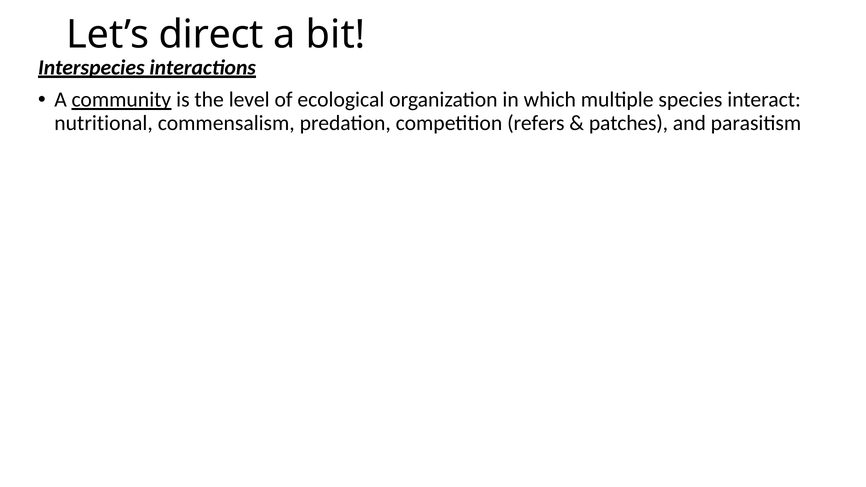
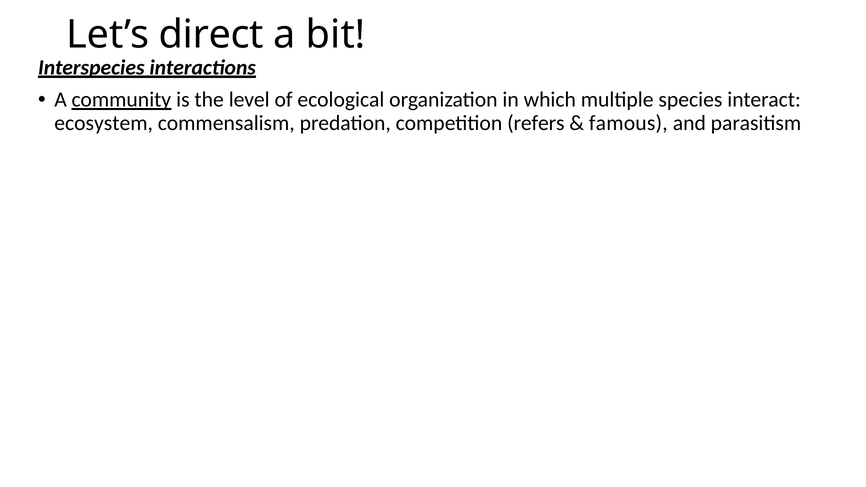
nutritional: nutritional -> ecosystem (104, 123)
patches: patches -> famous (628, 123)
